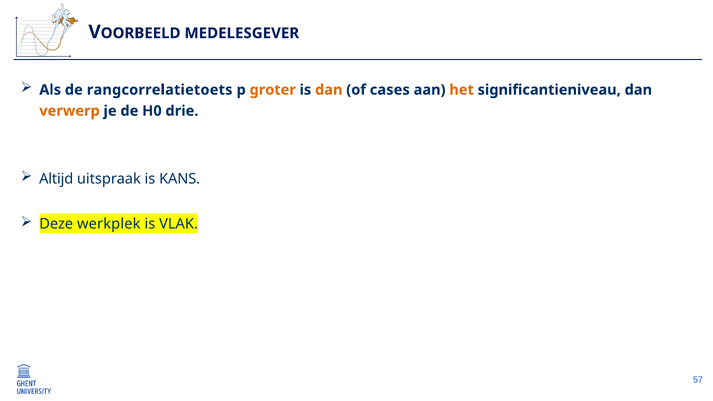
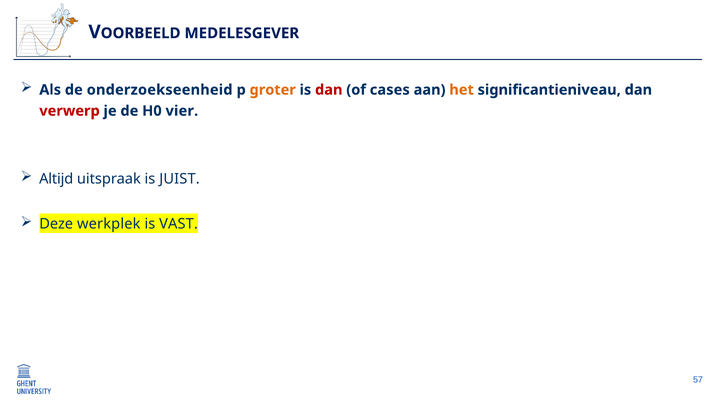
rangcorrelatietoets: rangcorrelatietoets -> onderzoekseenheid (160, 90)
dan colour: orange -> red (329, 90)
verwerp colour: orange -> red (70, 111)
drie: drie -> vier (182, 111)
KANS: KANS -> JUIST (179, 179)
VLAK: VLAK -> VAST (178, 224)
